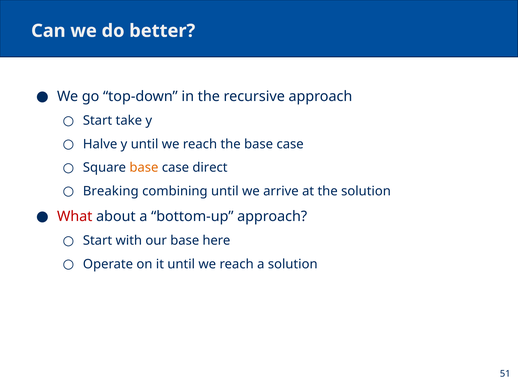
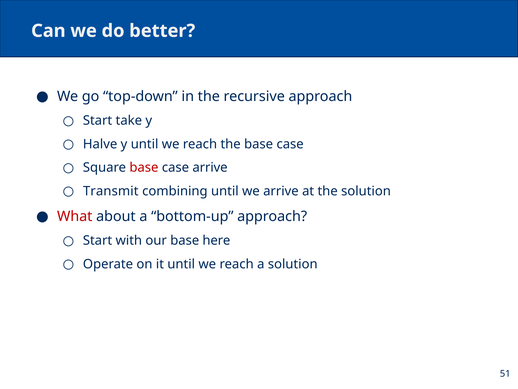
base colour: orange -> red (144, 168)
case direct: direct -> arrive (210, 168)
Breaking: Breaking -> Transmit (111, 191)
